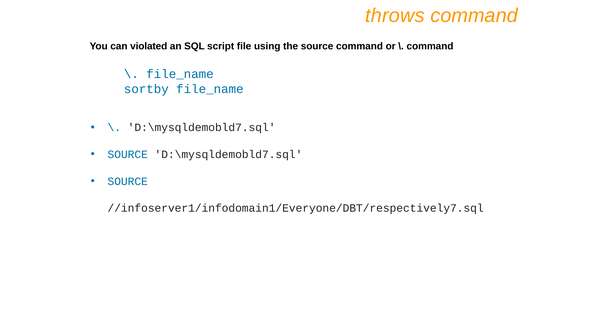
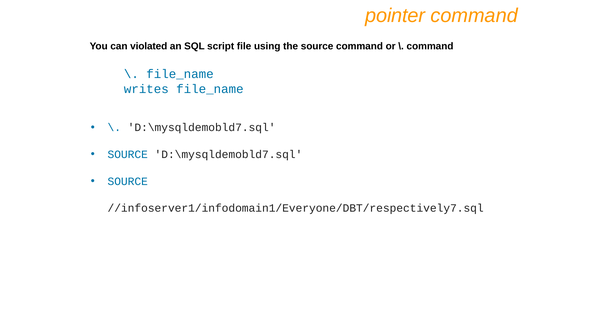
throws: throws -> pointer (395, 16)
sortby: sortby -> writes (146, 89)
